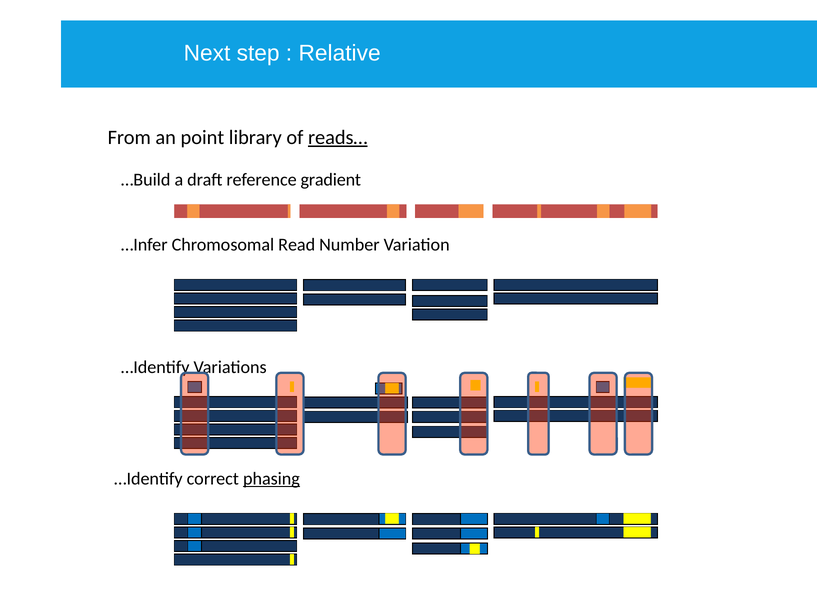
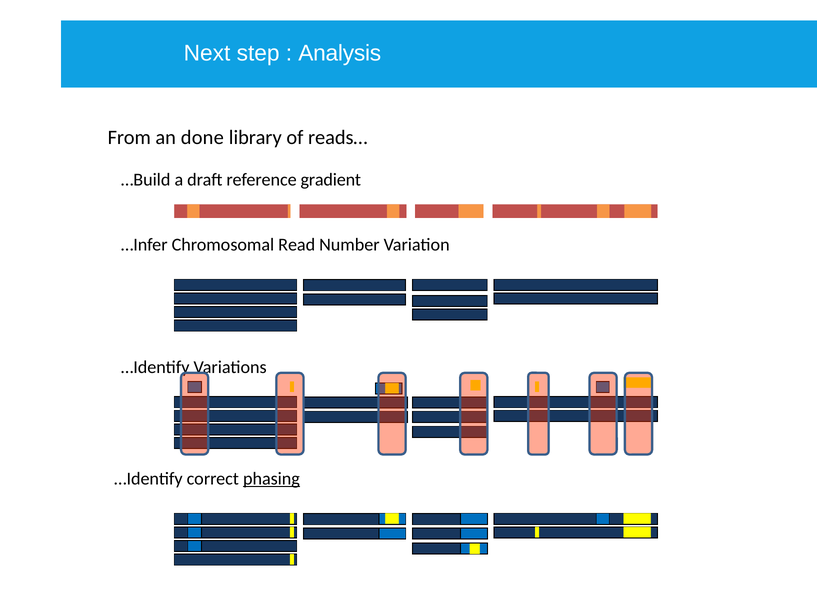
Relative: Relative -> Analysis (340, 53)
point: point -> done (202, 137)
reads… underline: present -> none (338, 137)
